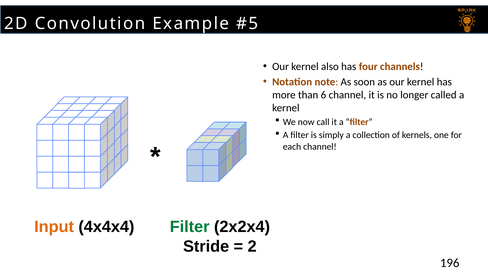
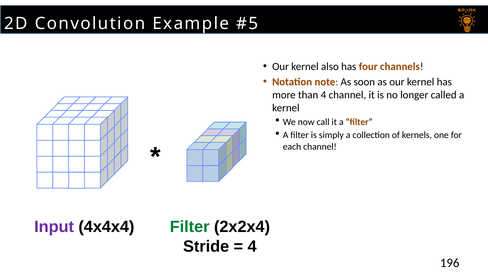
than 6: 6 -> 4 (323, 95)
Input colour: orange -> purple (54, 226)
2: 2 -> 4 (252, 246)
